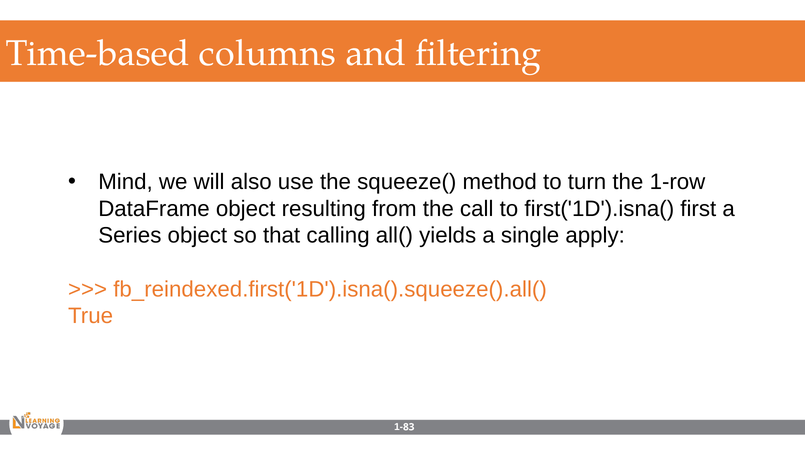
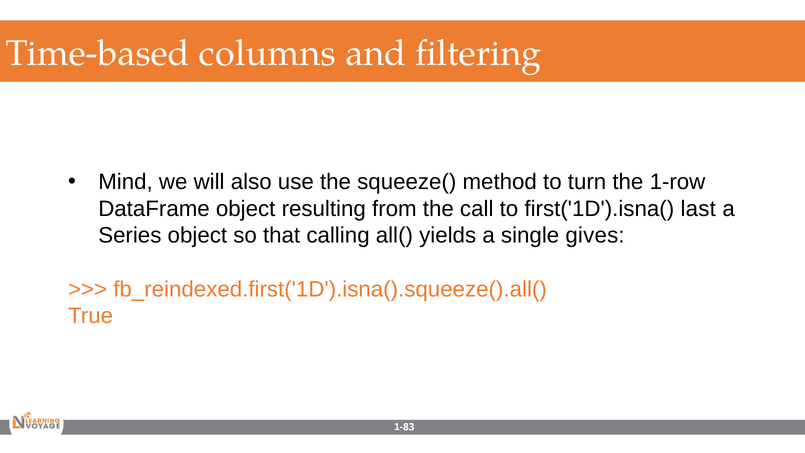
first: first -> last (698, 209)
apply: apply -> gives (595, 235)
